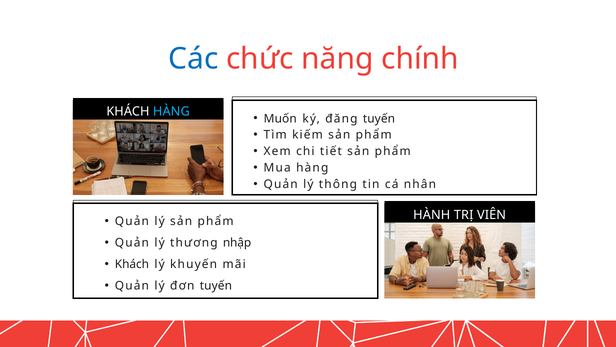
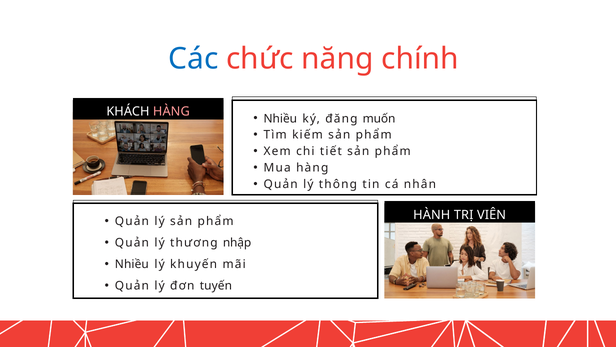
HÀNG colour: light blue -> pink (171, 112)
Muốn: Muốn -> Nhiều (280, 118)
đăng tuyến: tuyến -> muốn (379, 118)
Khách: Khách -> Nhiều (132, 264)
